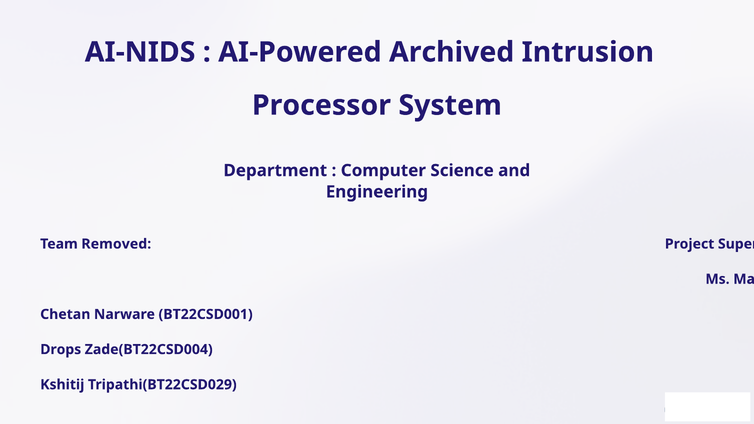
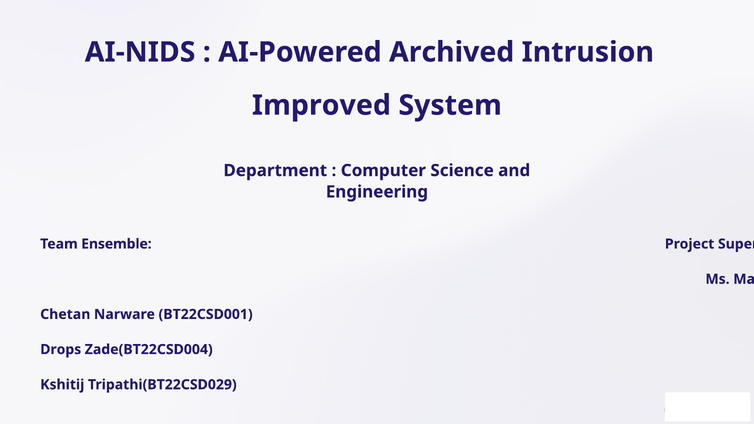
Processor: Processor -> Improved (321, 105)
Removed: Removed -> Ensemble (116, 244)
